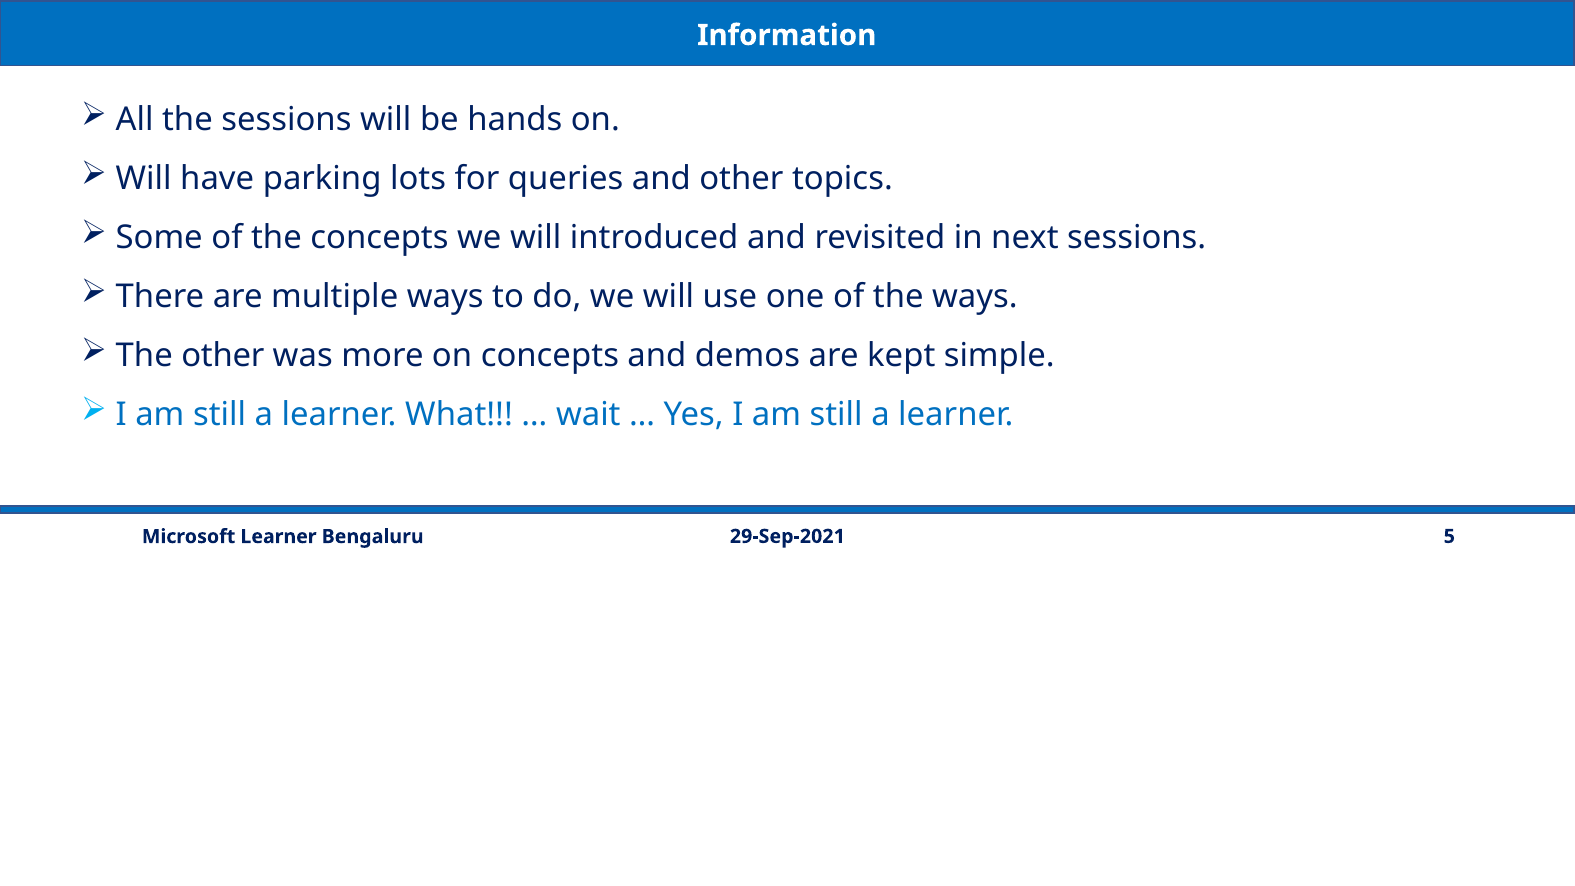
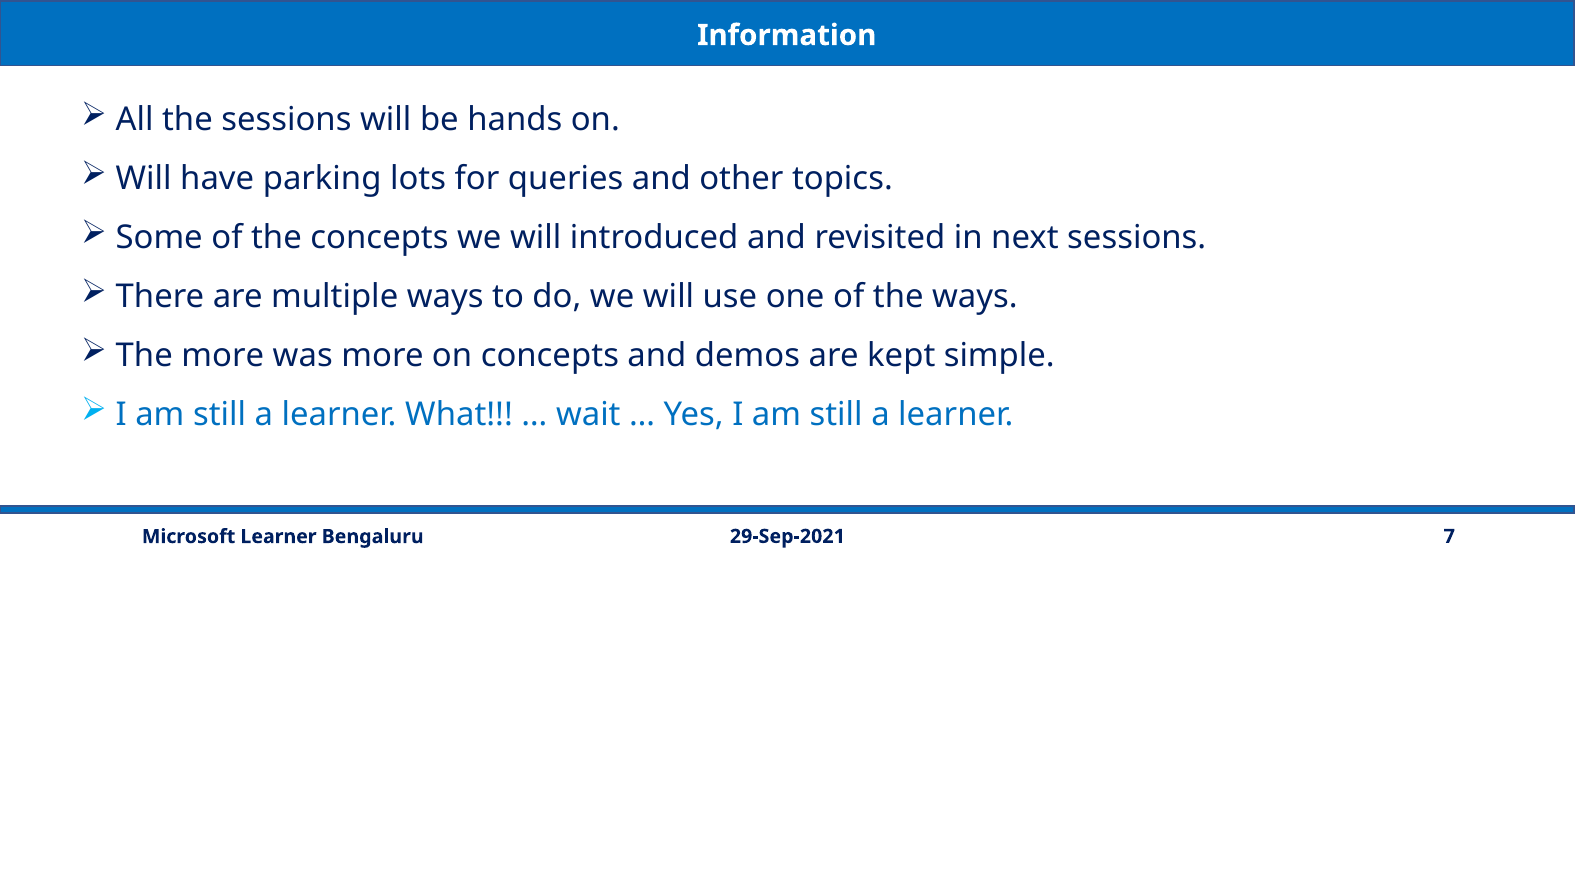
The other: other -> more (223, 356)
5: 5 -> 7 (1449, 536)
